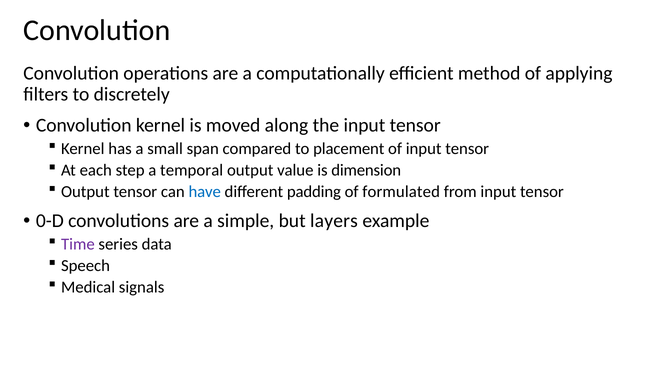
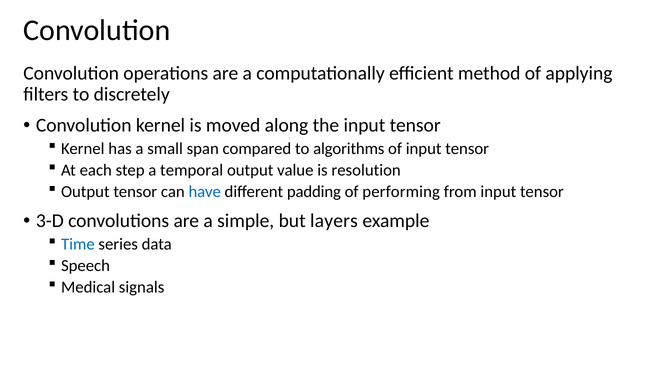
placement: placement -> algorithms (349, 148)
dimension: dimension -> resolution (366, 170)
formulated: formulated -> performing (401, 192)
0-D: 0-D -> 3-D (50, 221)
Time colour: purple -> blue (78, 244)
